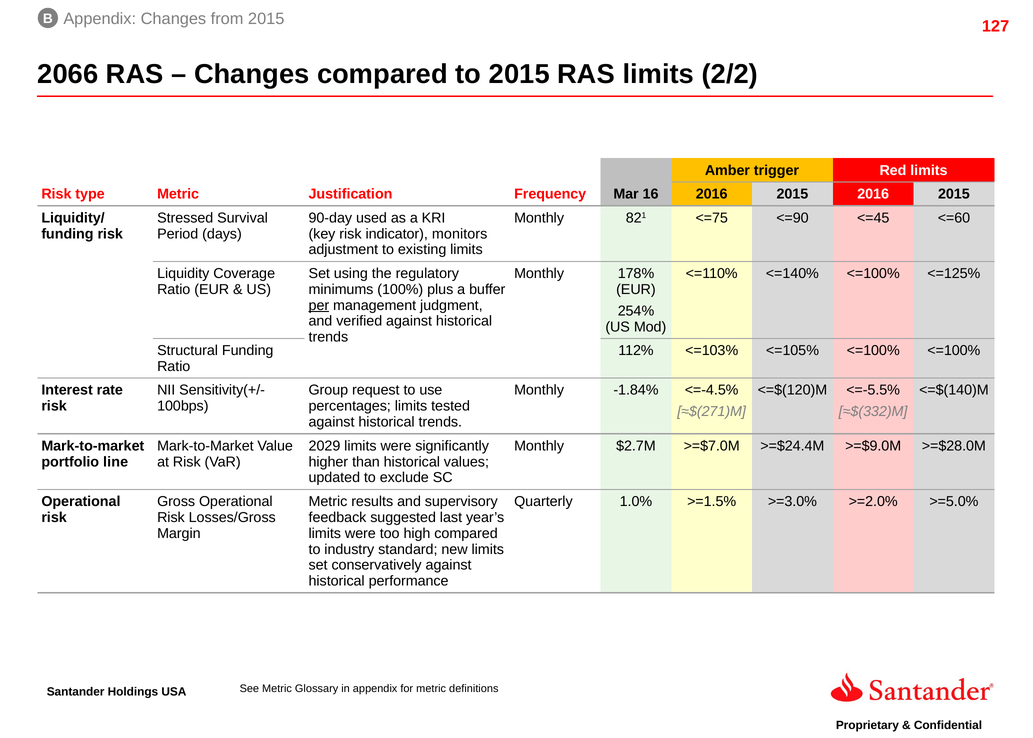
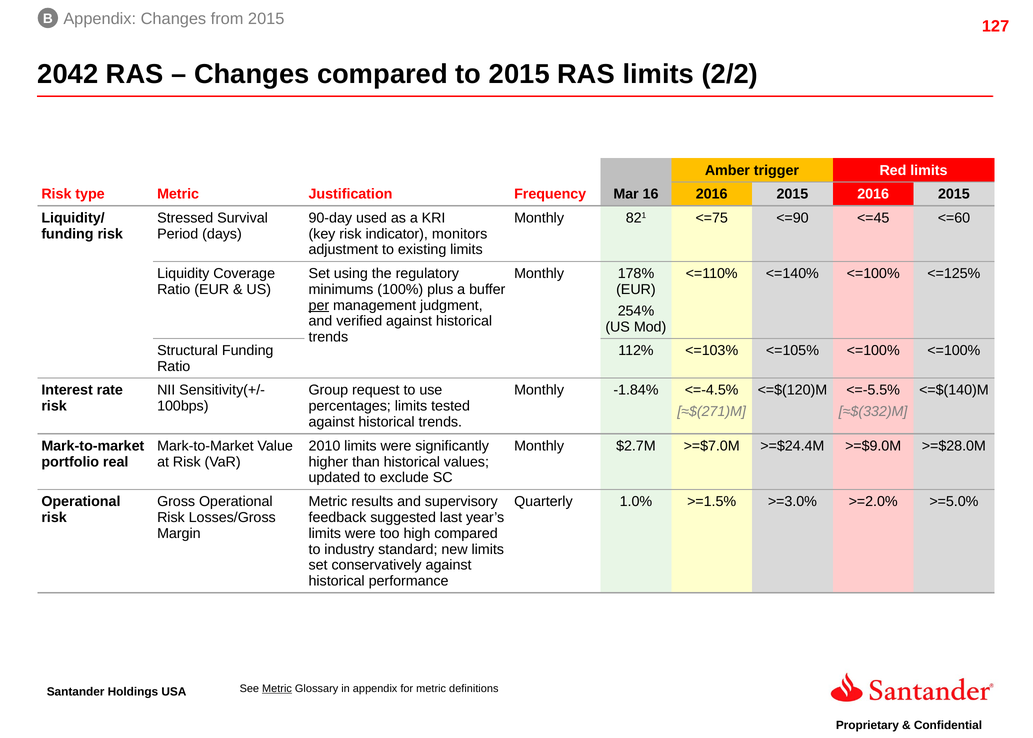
2066: 2066 -> 2042 (68, 74)
2029: 2029 -> 2010 (324, 446)
line: line -> real (116, 462)
Metric underline: none -> present (277, 688)
